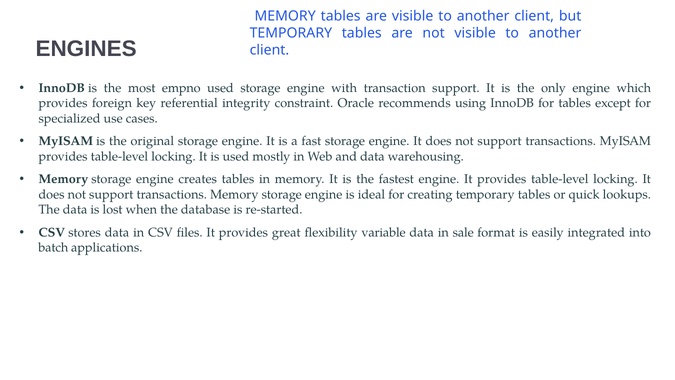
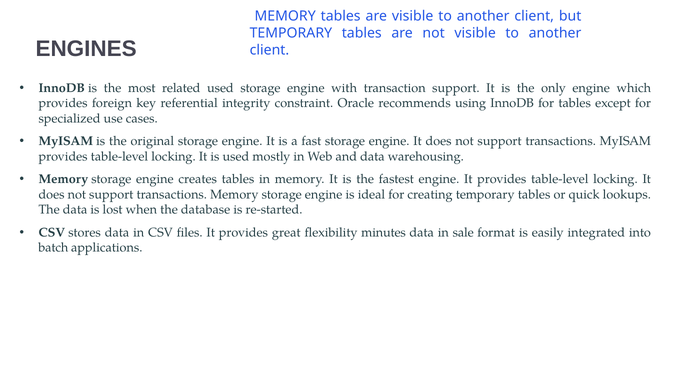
empno: empno -> related (181, 88)
variable: variable -> minutes (384, 232)
